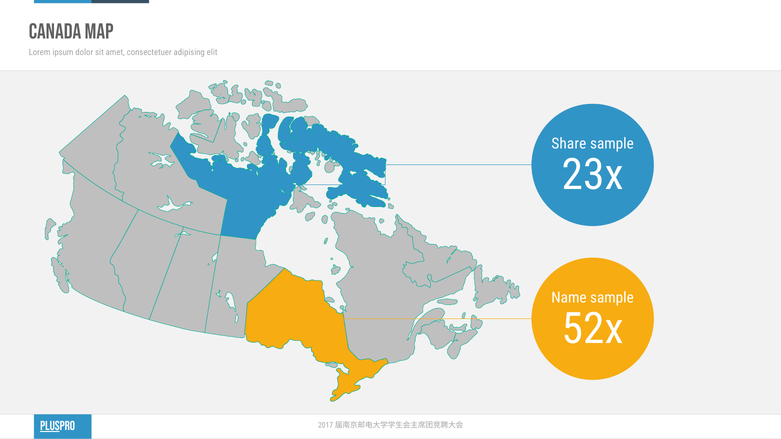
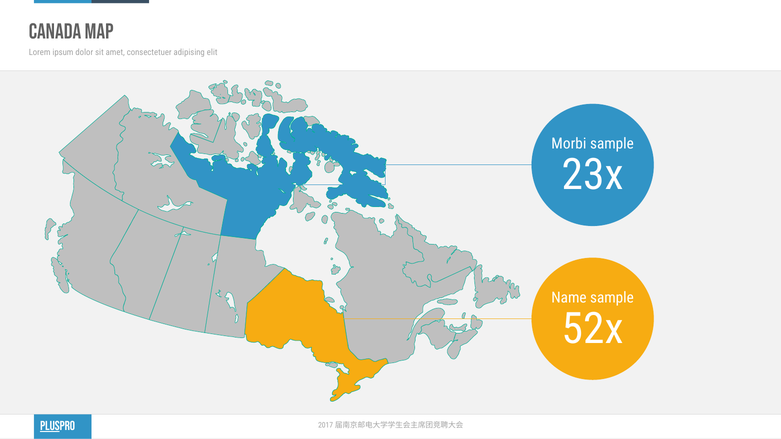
Share: Share -> Morbi (569, 144)
